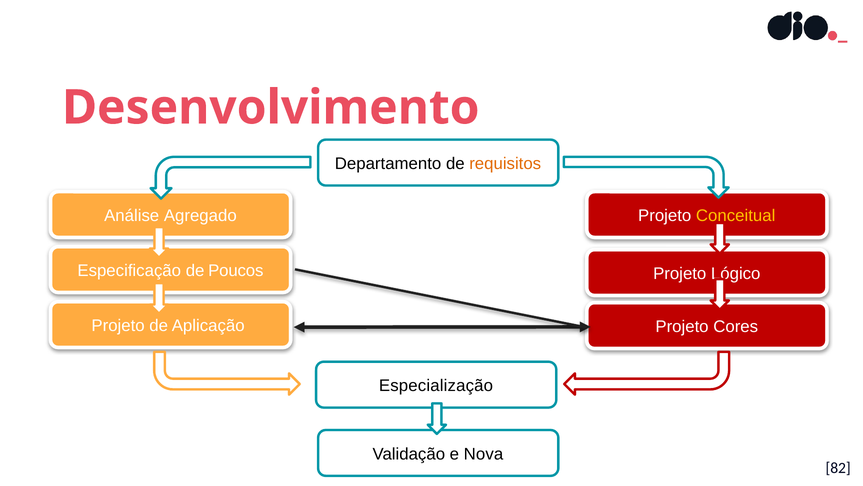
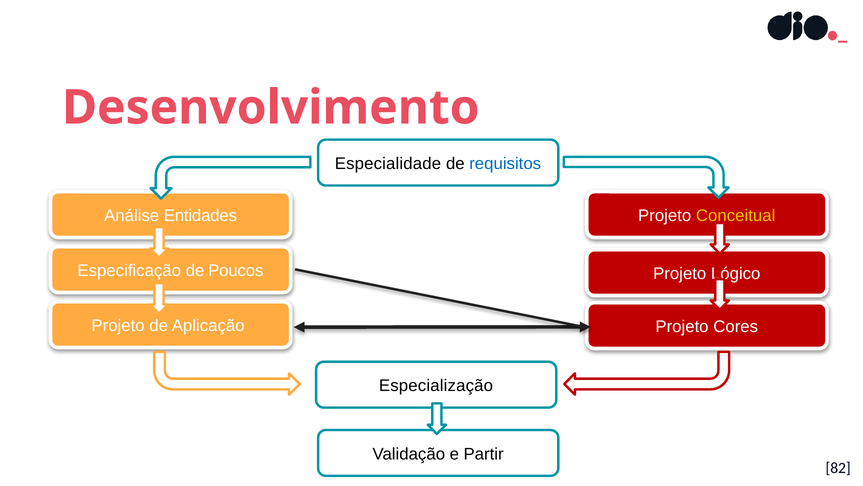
Departamento: Departamento -> Especialidade (388, 164)
requisitos colour: orange -> blue (505, 164)
Agregado: Agregado -> Entidades (200, 215)
Nova: Nova -> Partir (484, 454)
